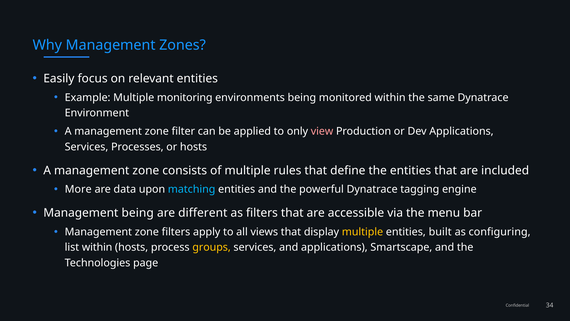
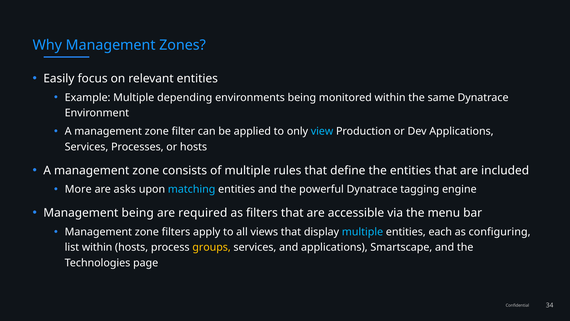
monitoring: monitoring -> depending (185, 98)
view colour: pink -> light blue (322, 131)
data: data -> asks (125, 189)
different: different -> required (203, 213)
multiple colour: yellow -> light blue (362, 232)
built: built -> each (440, 232)
